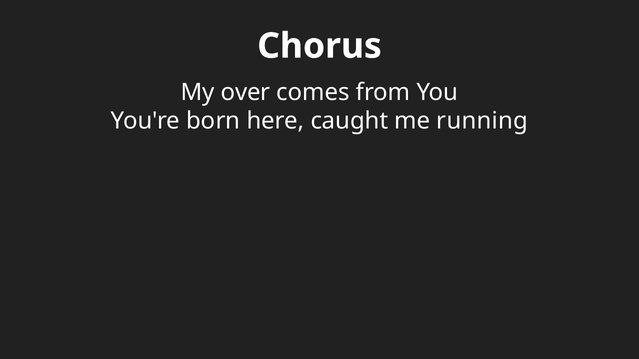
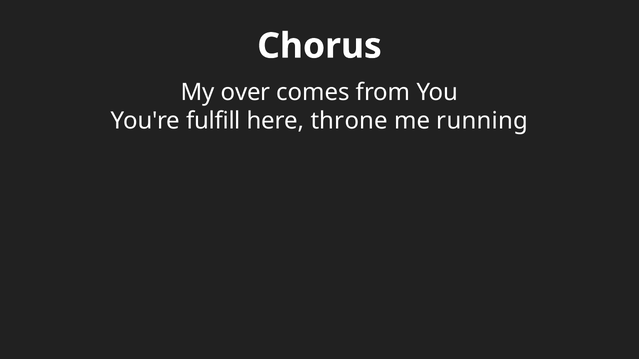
born: born -> fulfill (213, 121)
caught: caught -> throne (349, 121)
